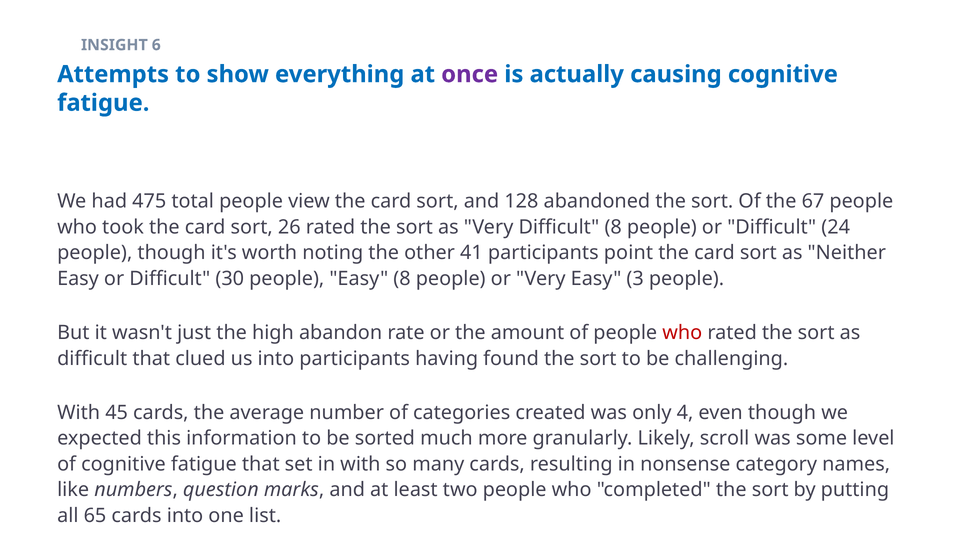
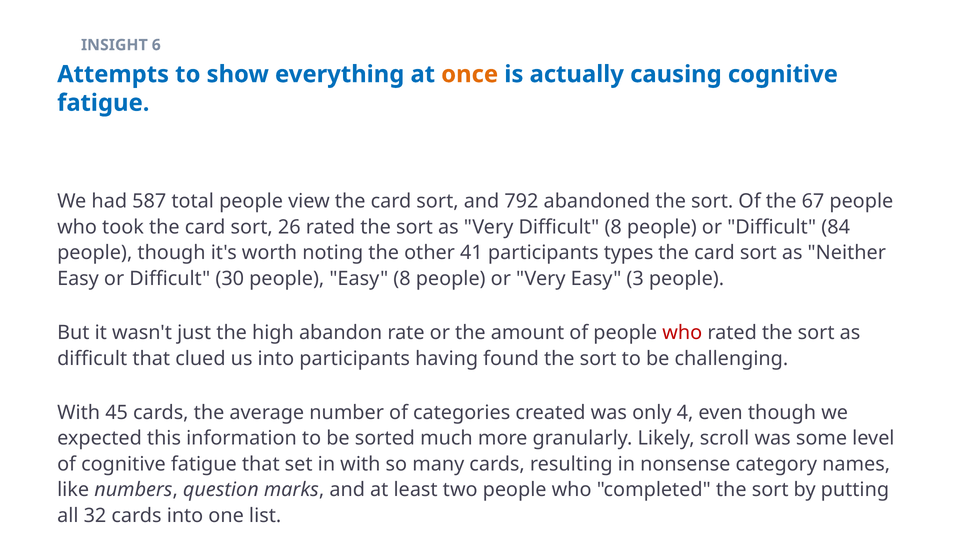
once colour: purple -> orange (470, 74)
475: 475 -> 587 (149, 201)
128: 128 -> 792 (521, 201)
24: 24 -> 84 (836, 227)
point: point -> types (629, 253)
65: 65 -> 32 (95, 516)
